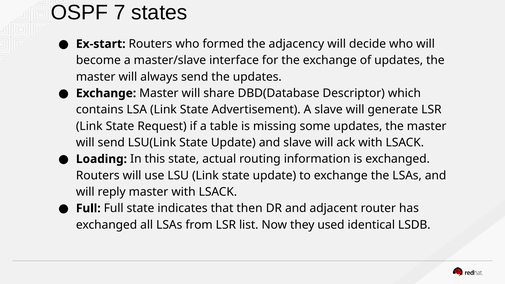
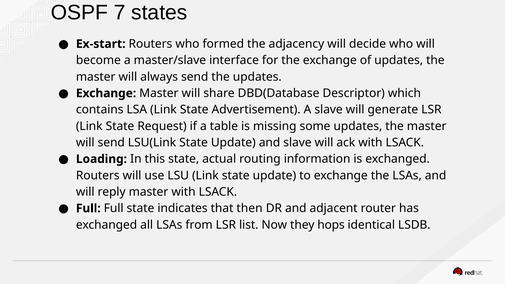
used: used -> hops (331, 225)
